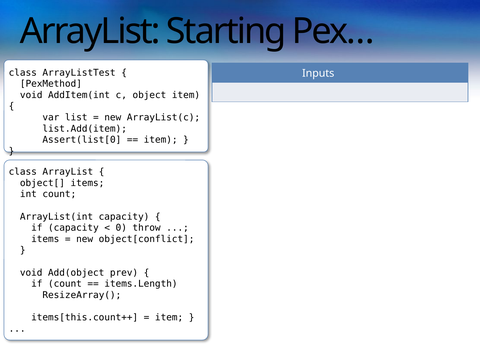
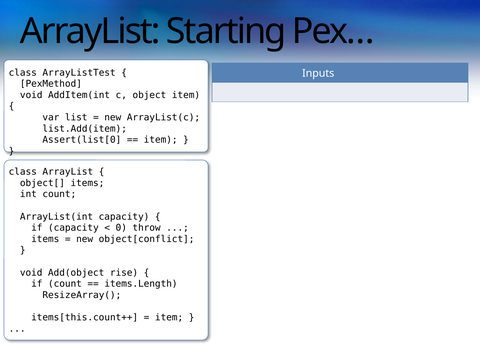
prev: prev -> rise (124, 273)
